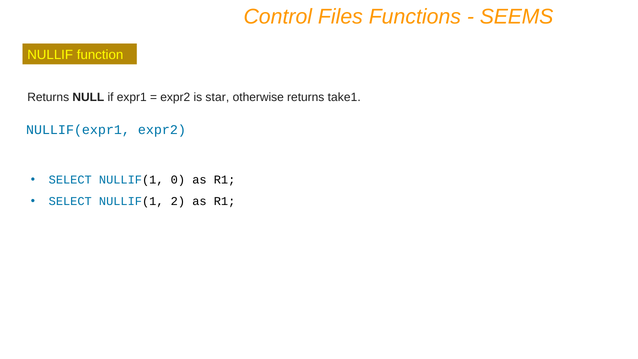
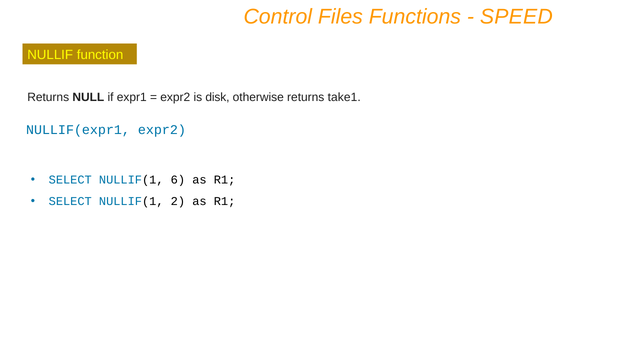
SEEMS: SEEMS -> SPEED (516, 17)
star: star -> disk (217, 97)
0: 0 -> 6 (178, 180)
